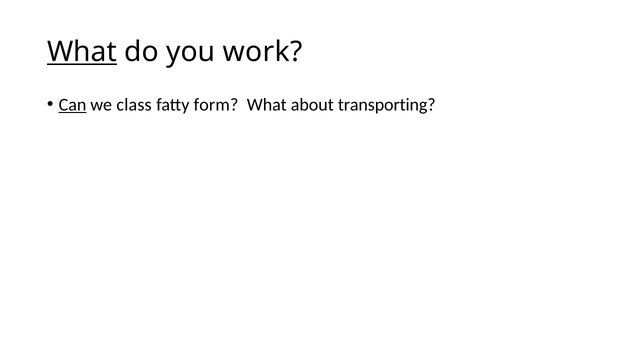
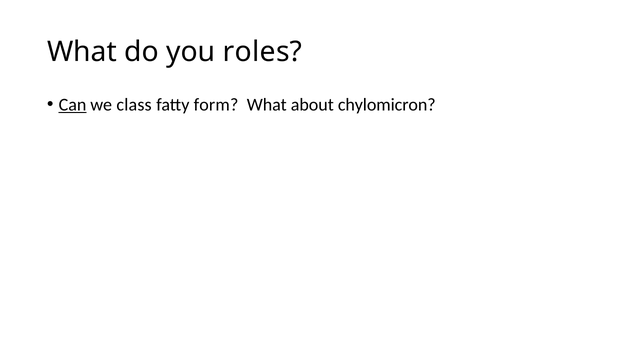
What underline: present -> none (82, 52)
work: work -> roles (263, 52)
transporting: transporting -> chylomicron (387, 104)
